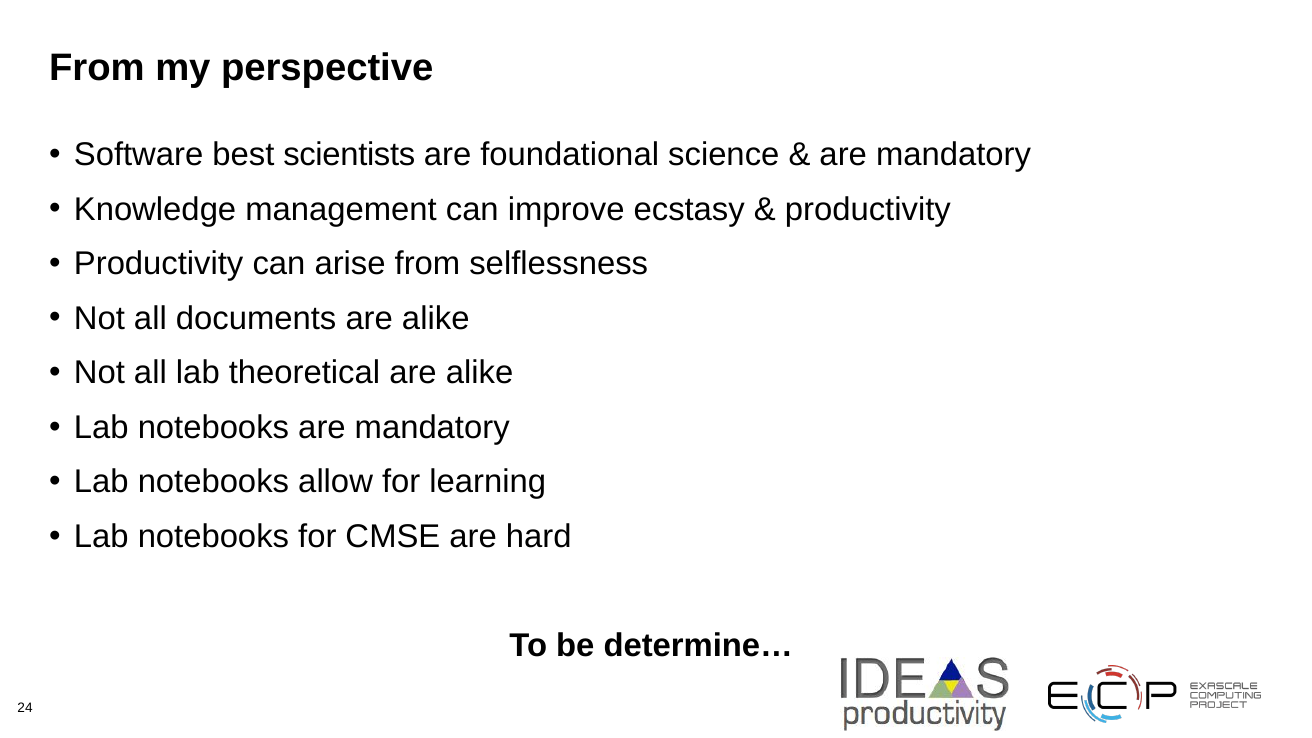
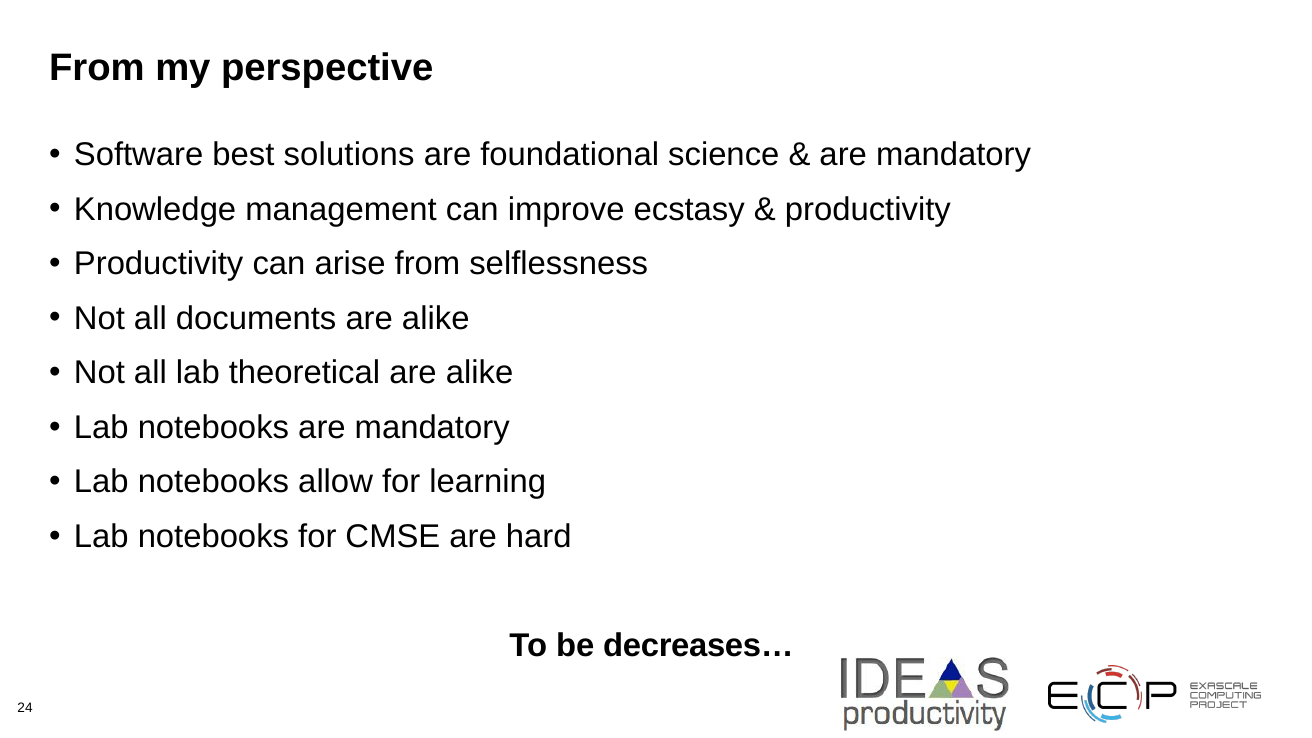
scientists: scientists -> solutions (349, 155)
determine…: determine… -> decreases… (698, 646)
